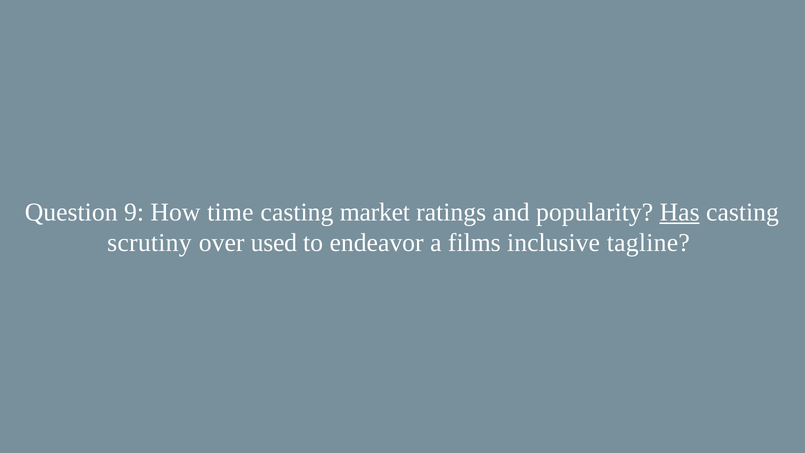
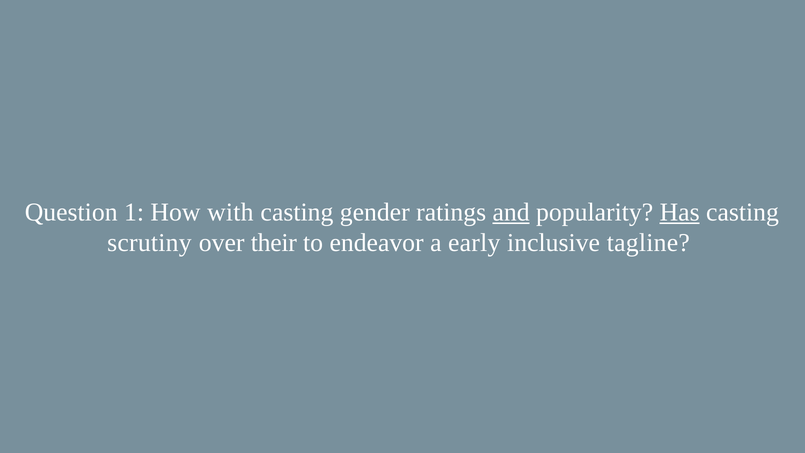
9: 9 -> 1 (134, 212)
time: time -> with (230, 212)
market: market -> gender (375, 212)
and underline: none -> present (511, 212)
used: used -> their (274, 243)
films: films -> early (474, 243)
